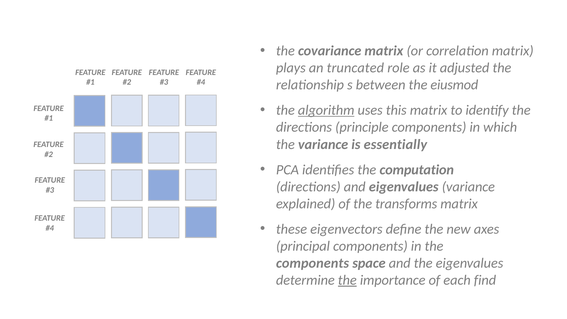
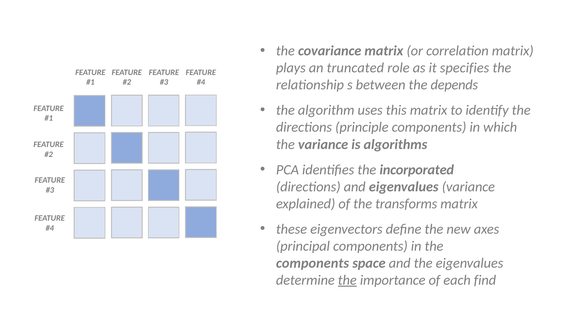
adjusted: adjusted -> specifies (465, 68)
eiusmod: eiusmod -> depends (454, 85)
algorithm underline: present -> none (326, 110)
essentially: essentially -> algorithms (395, 144)
computation: computation -> incorporated (417, 170)
